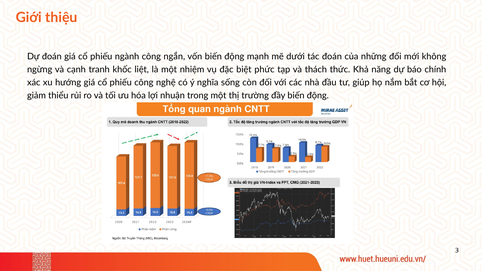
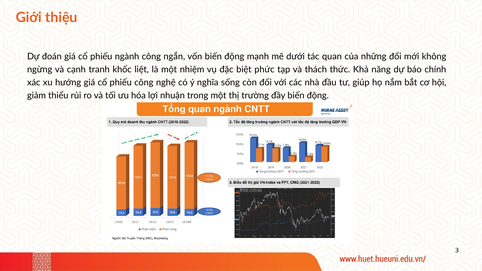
tác đoán: đoán -> quan (332, 56)
